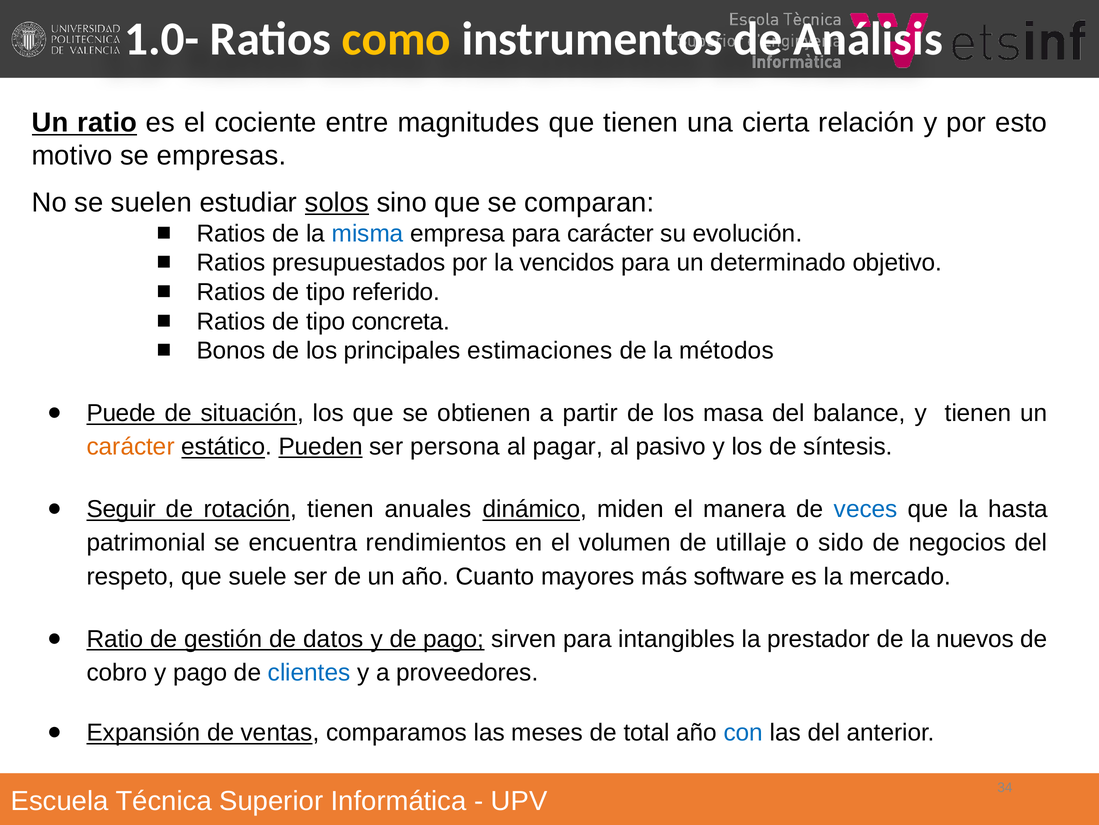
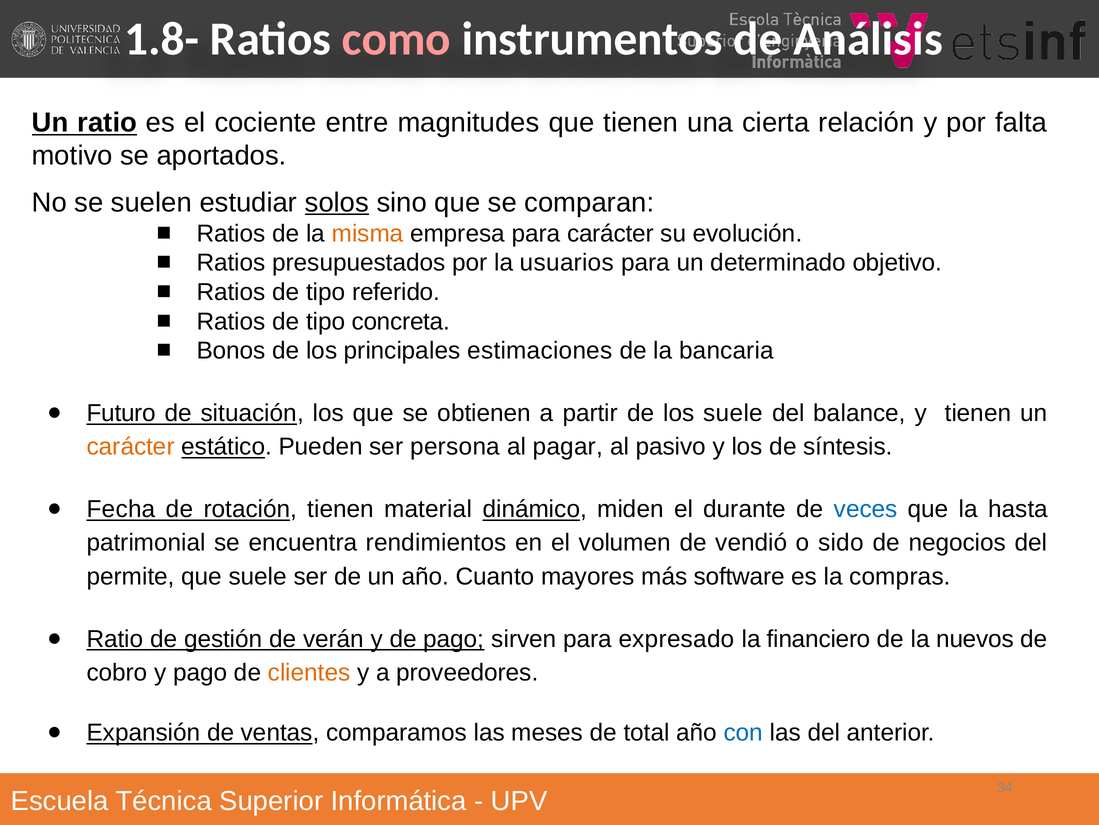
1.0-: 1.0- -> 1.8- (162, 39)
como colour: yellow -> pink (396, 39)
esto: esto -> falta (1021, 123)
empresas: empresas -> aportados (222, 156)
misma colour: blue -> orange (368, 233)
vencidos: vencidos -> usuarios (567, 263)
métodos: métodos -> bancaria (726, 350)
Puede: Puede -> Futuro (121, 413)
los masa: masa -> suele (733, 413)
Pueden underline: present -> none (321, 447)
Seguir: Seguir -> Fecha (121, 509)
anuales: anuales -> material (428, 509)
manera: manera -> durante (745, 509)
utillaje: utillaje -> vendió (751, 542)
respeto: respeto -> permite (131, 576)
mercado: mercado -> compras (900, 576)
datos: datos -> verán (334, 638)
intangibles: intangibles -> expresado (677, 638)
prestador: prestador -> financiero (819, 638)
clientes colour: blue -> orange (309, 672)
